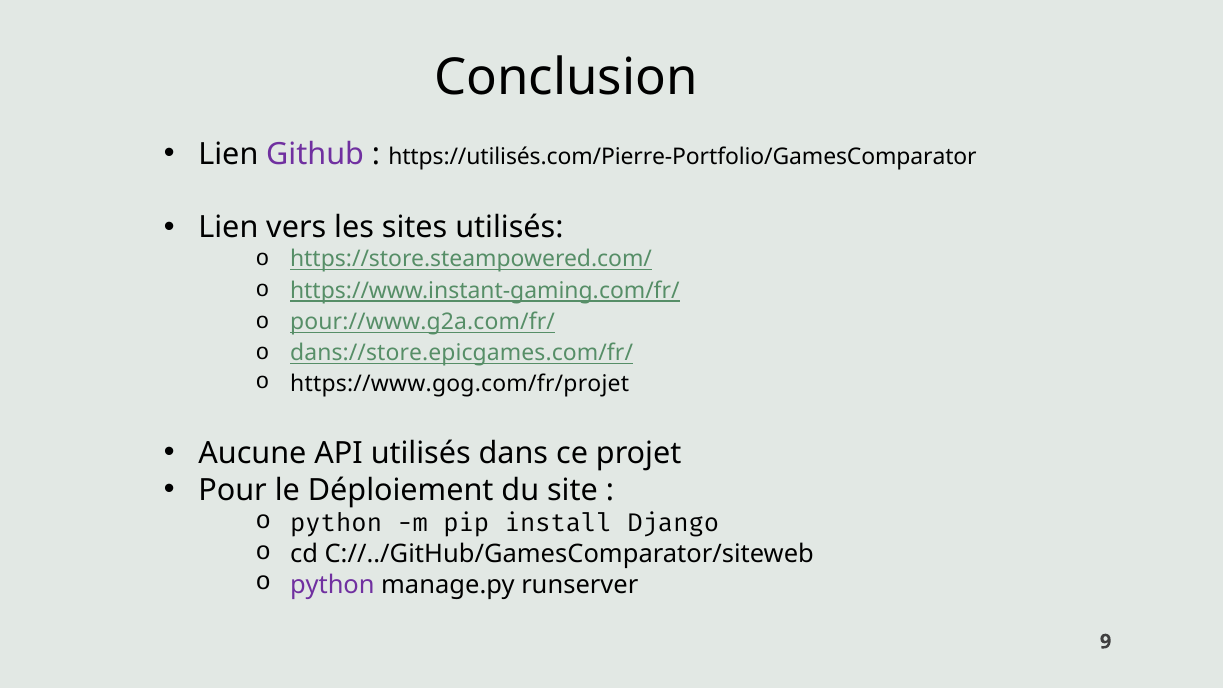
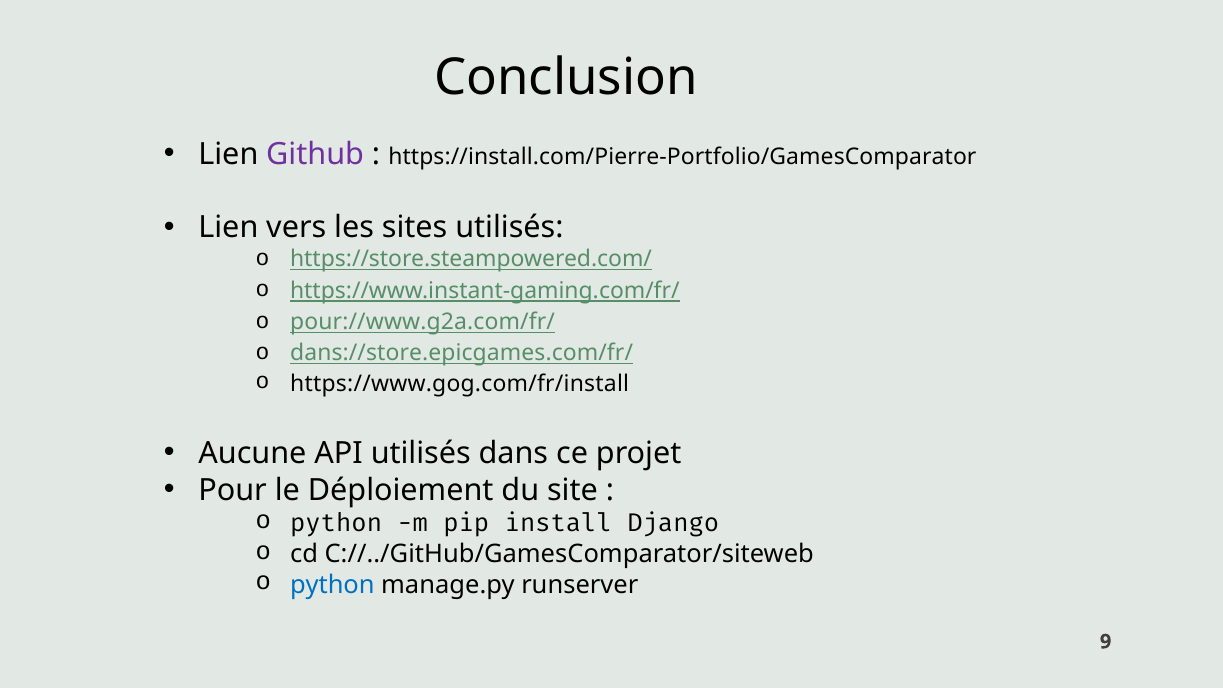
https://utilisés.com/Pierre-Portfolio/GamesComparator: https://utilisés.com/Pierre-Portfolio/GamesComparator -> https://install.com/Pierre-Portfolio/GamesComparator (682, 157)
https://www.gog.com/fr/projet: https://www.gog.com/fr/projet -> https://www.gog.com/fr/install (460, 384)
python colour: purple -> blue (332, 585)
